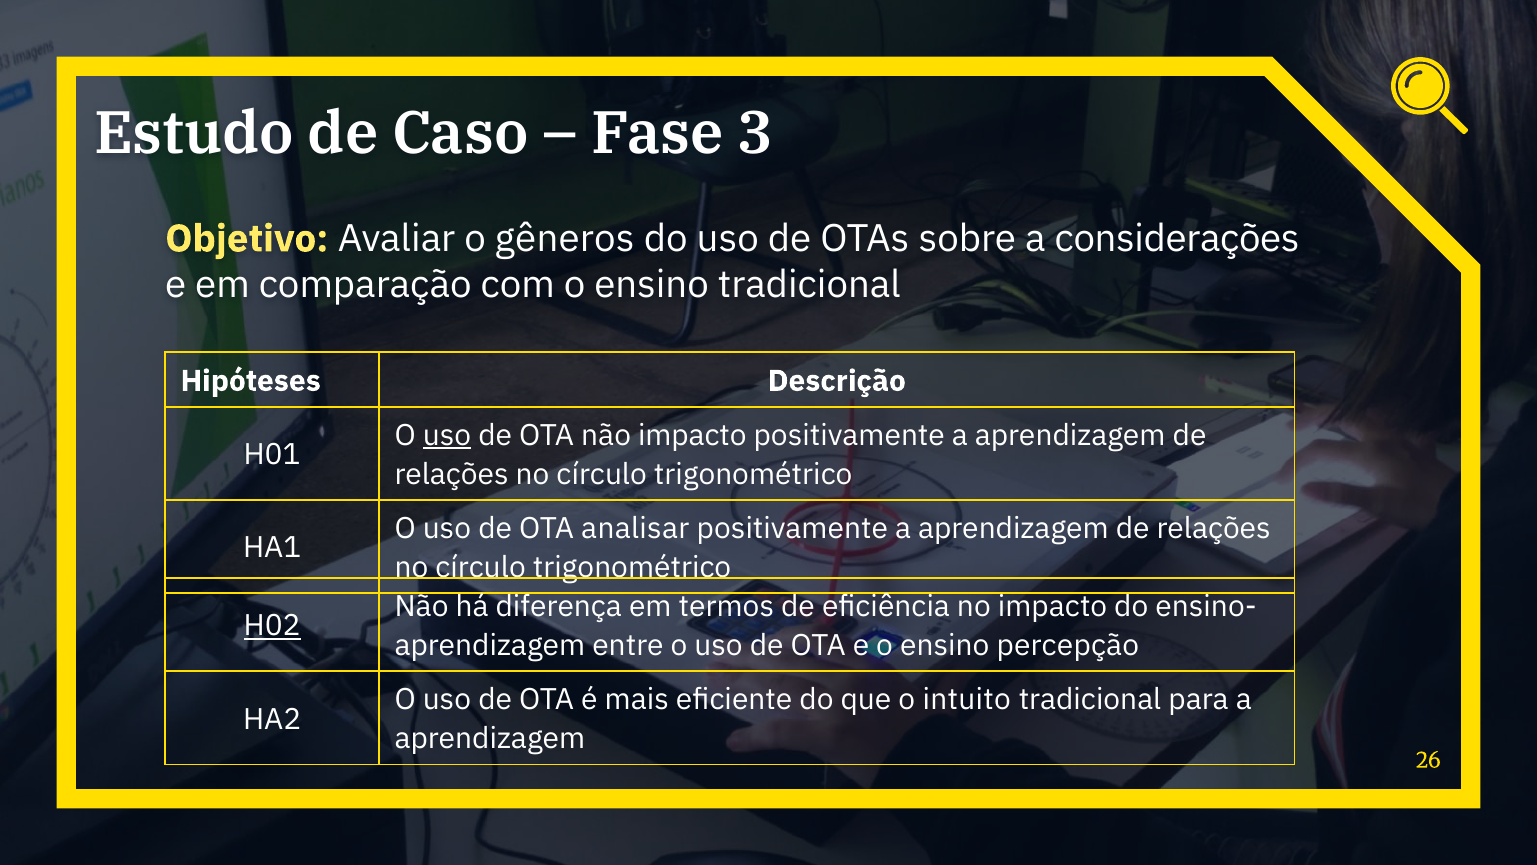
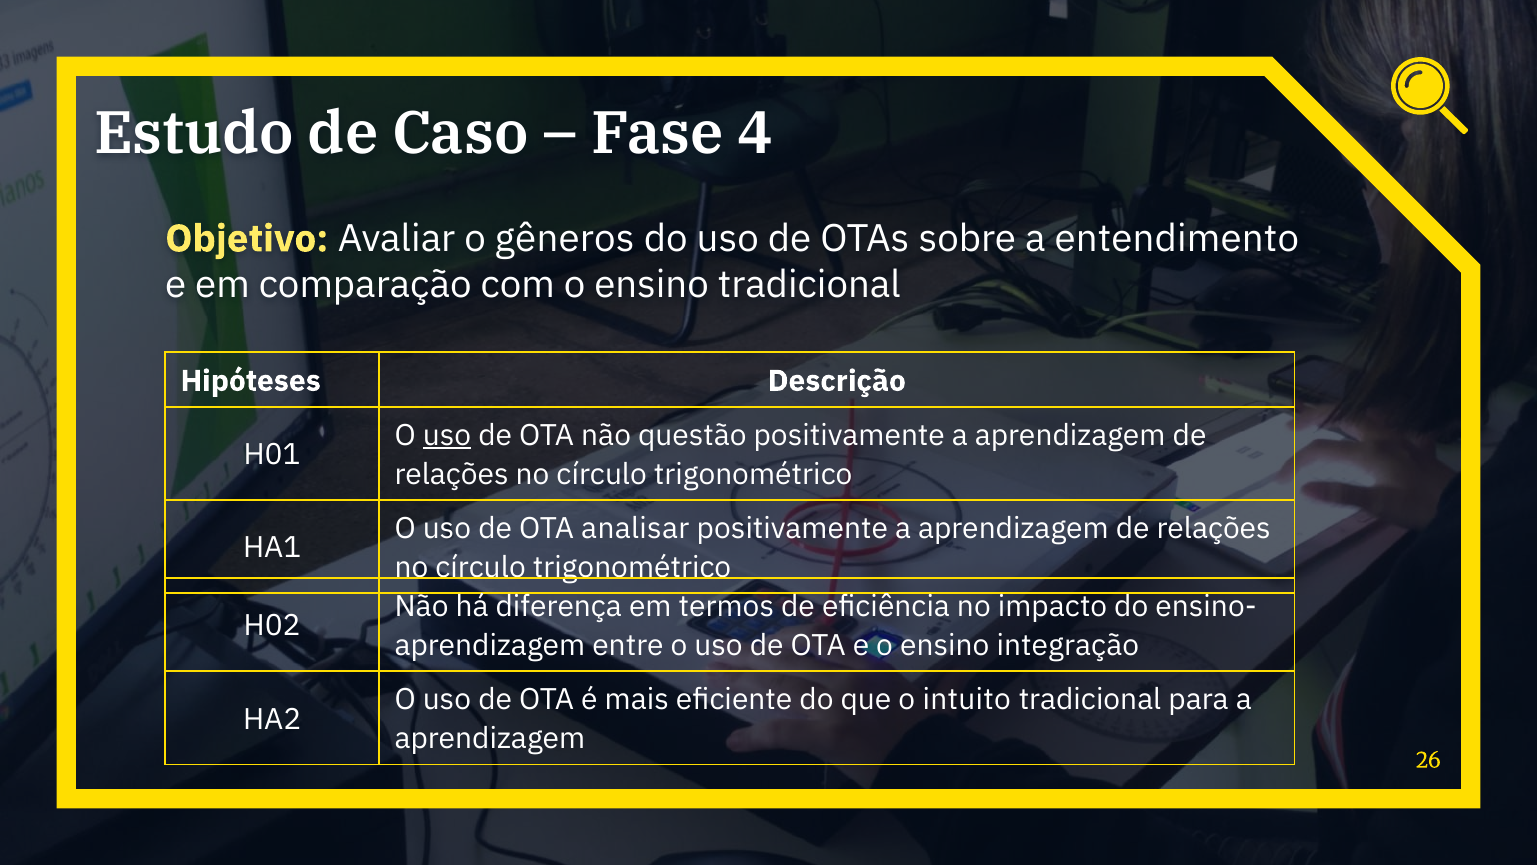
3: 3 -> 4 (755, 134)
considerações: considerações -> entendimento (1177, 239)
não impacto: impacto -> questão (692, 435)
H02 underline: present -> none (272, 626)
percepção: percepção -> integração (1068, 645)
